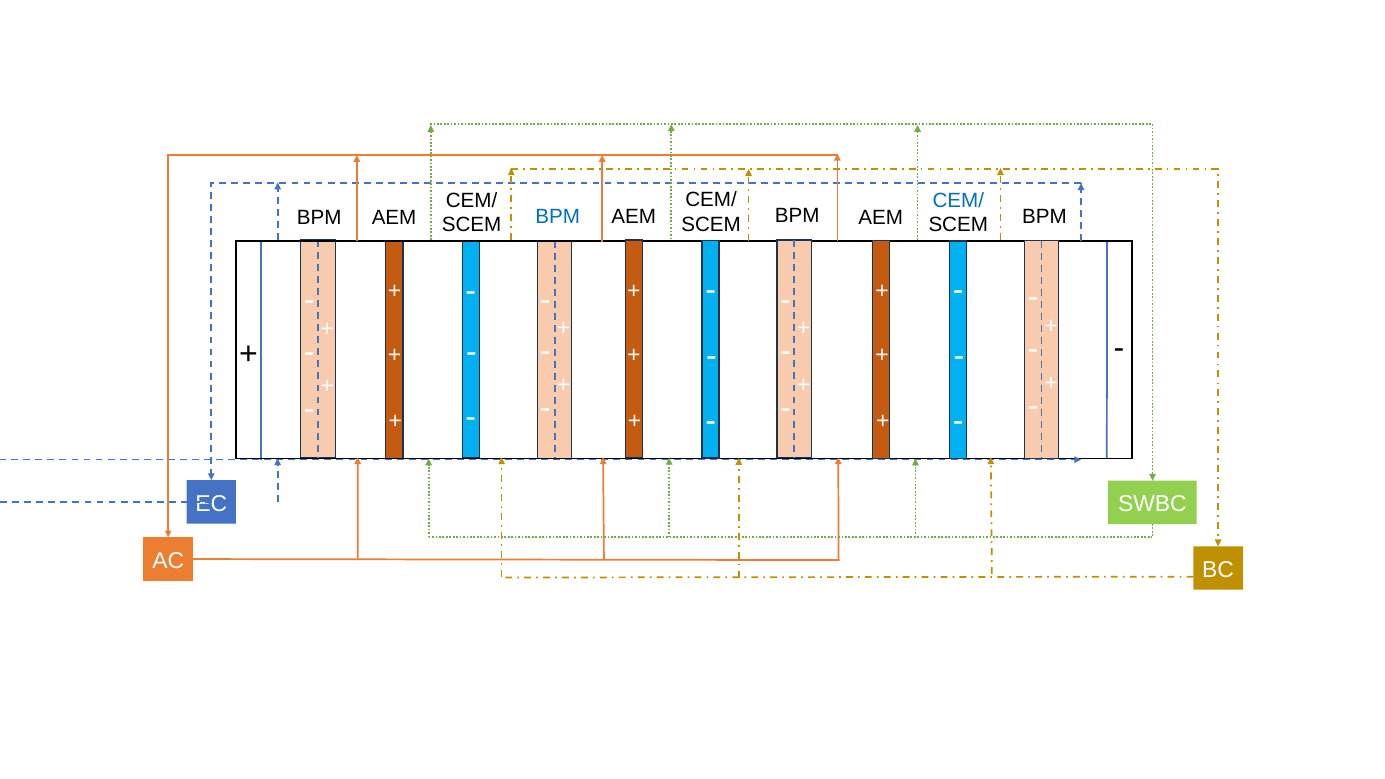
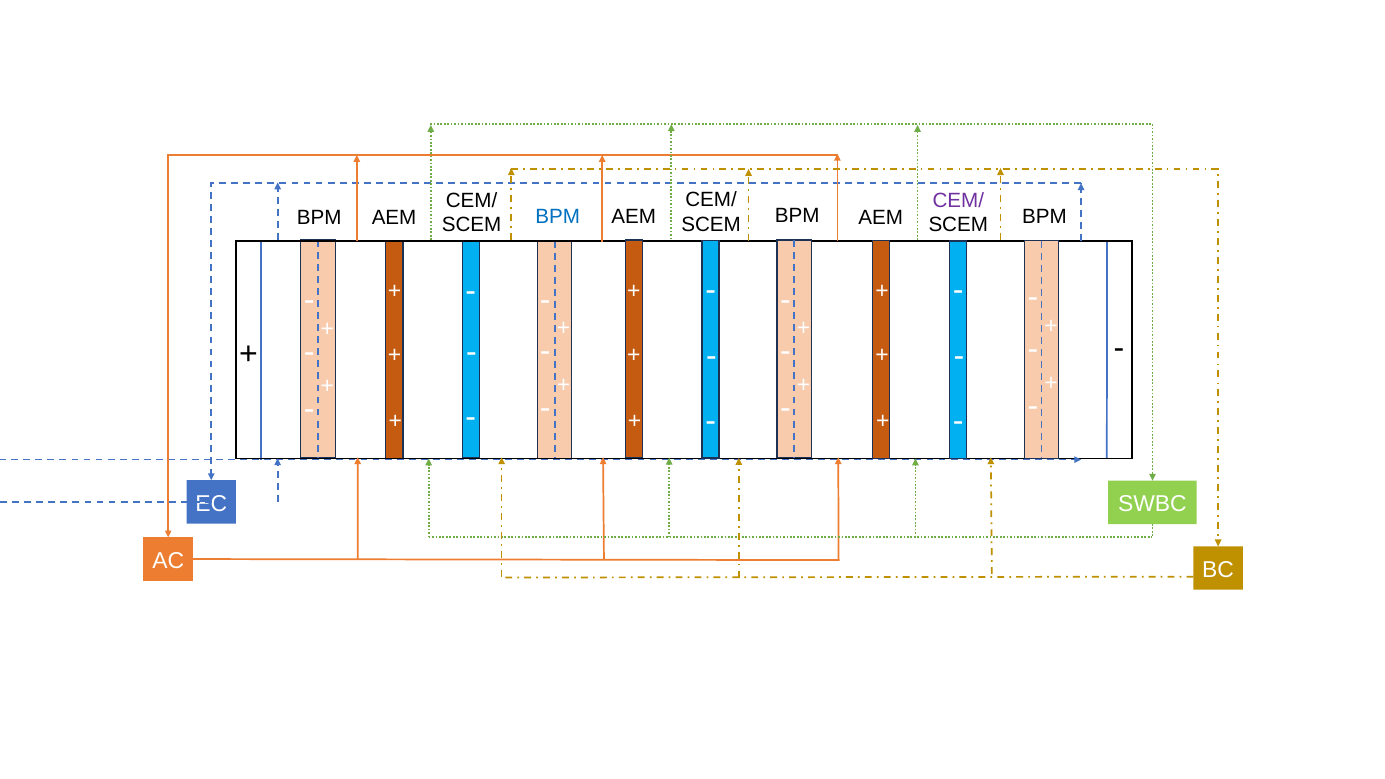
CEM/ colour: blue -> purple (958, 200)
